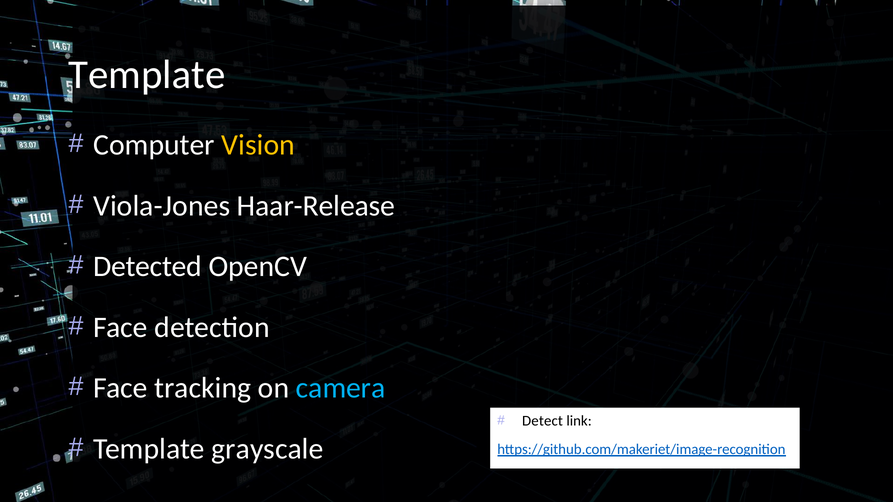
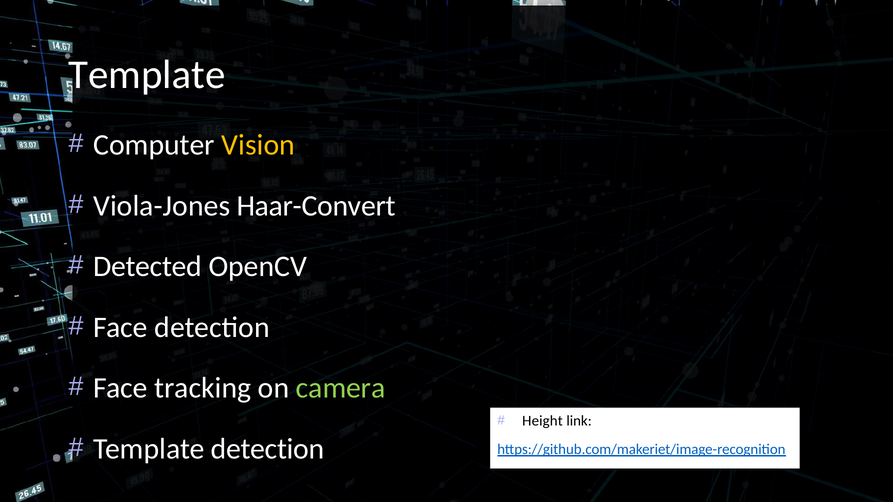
Haar-Release: Haar-Release -> Haar-Convert (316, 206)
camera colour: light blue -> light green (341, 388)
Detect: Detect -> Height (542, 421)
Template grayscale: grayscale -> detection (268, 449)
